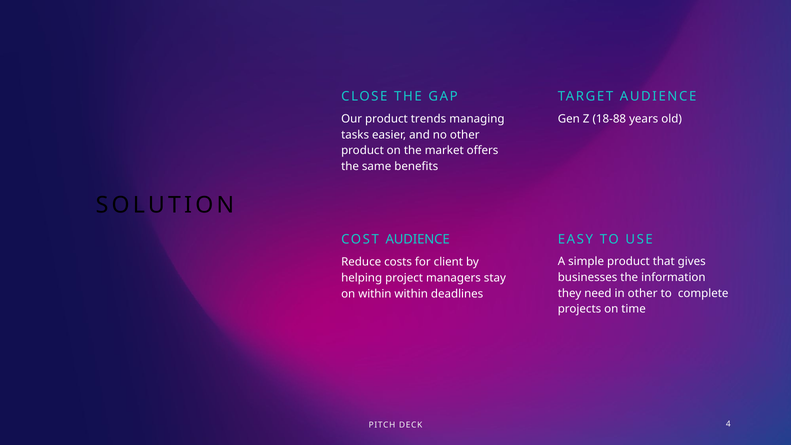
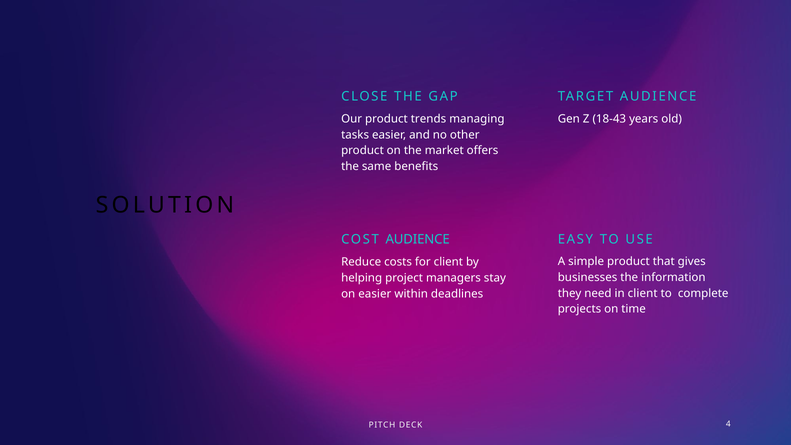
18-88: 18-88 -> 18-43 (609, 119)
in other: other -> client (643, 293)
on within: within -> easier (375, 294)
